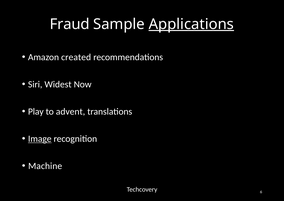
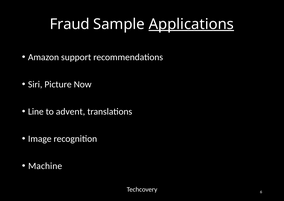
created: created -> support (76, 57)
Widest: Widest -> Picture (58, 84)
Play: Play -> Line (36, 111)
Image underline: present -> none (40, 139)
